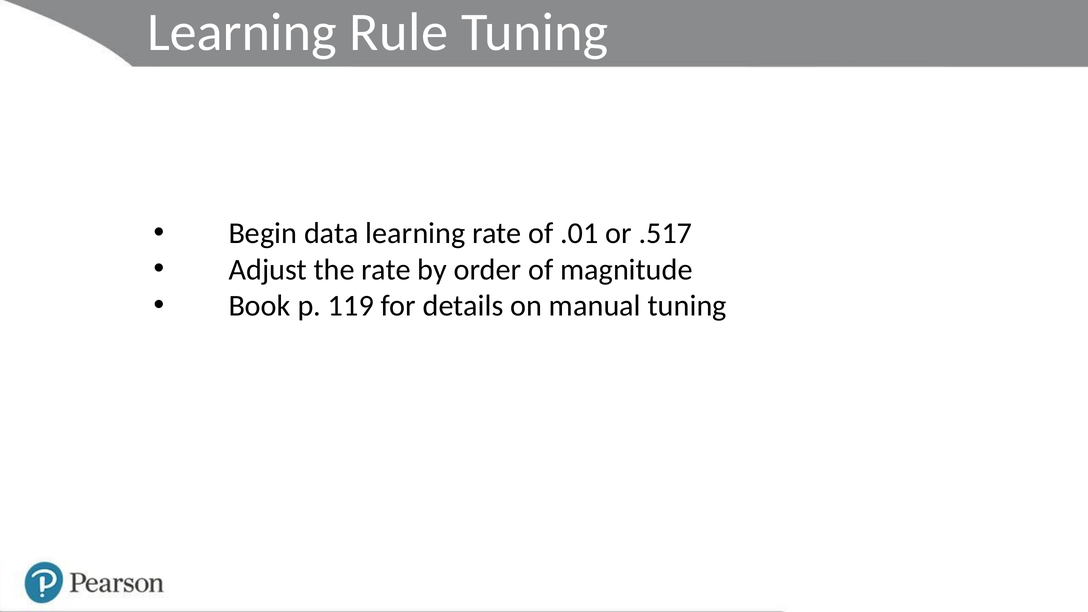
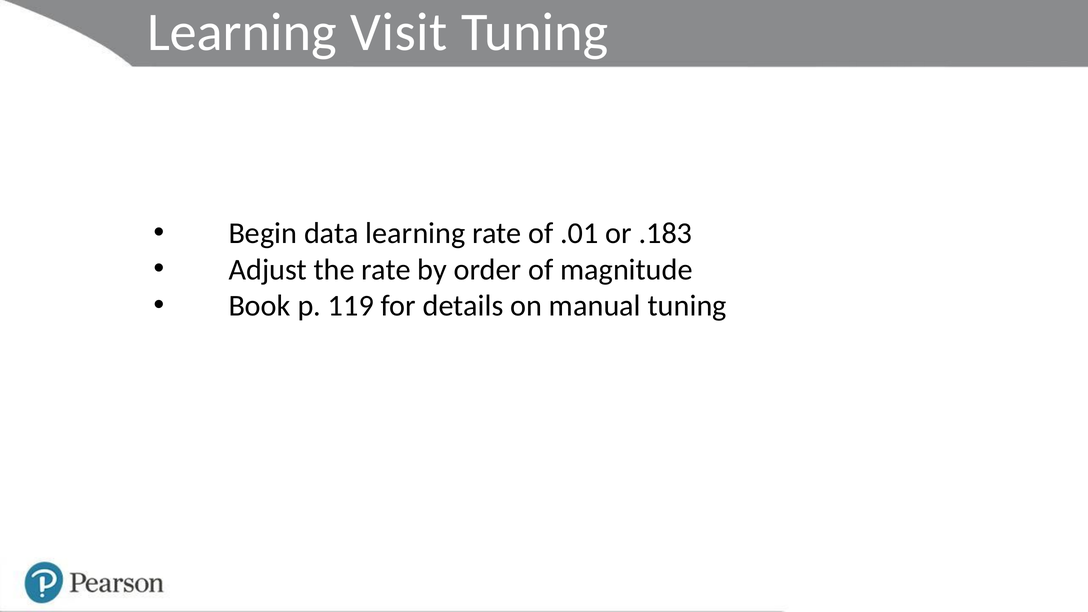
Rule: Rule -> Visit (399, 33)
.517: .517 -> .183 (665, 233)
